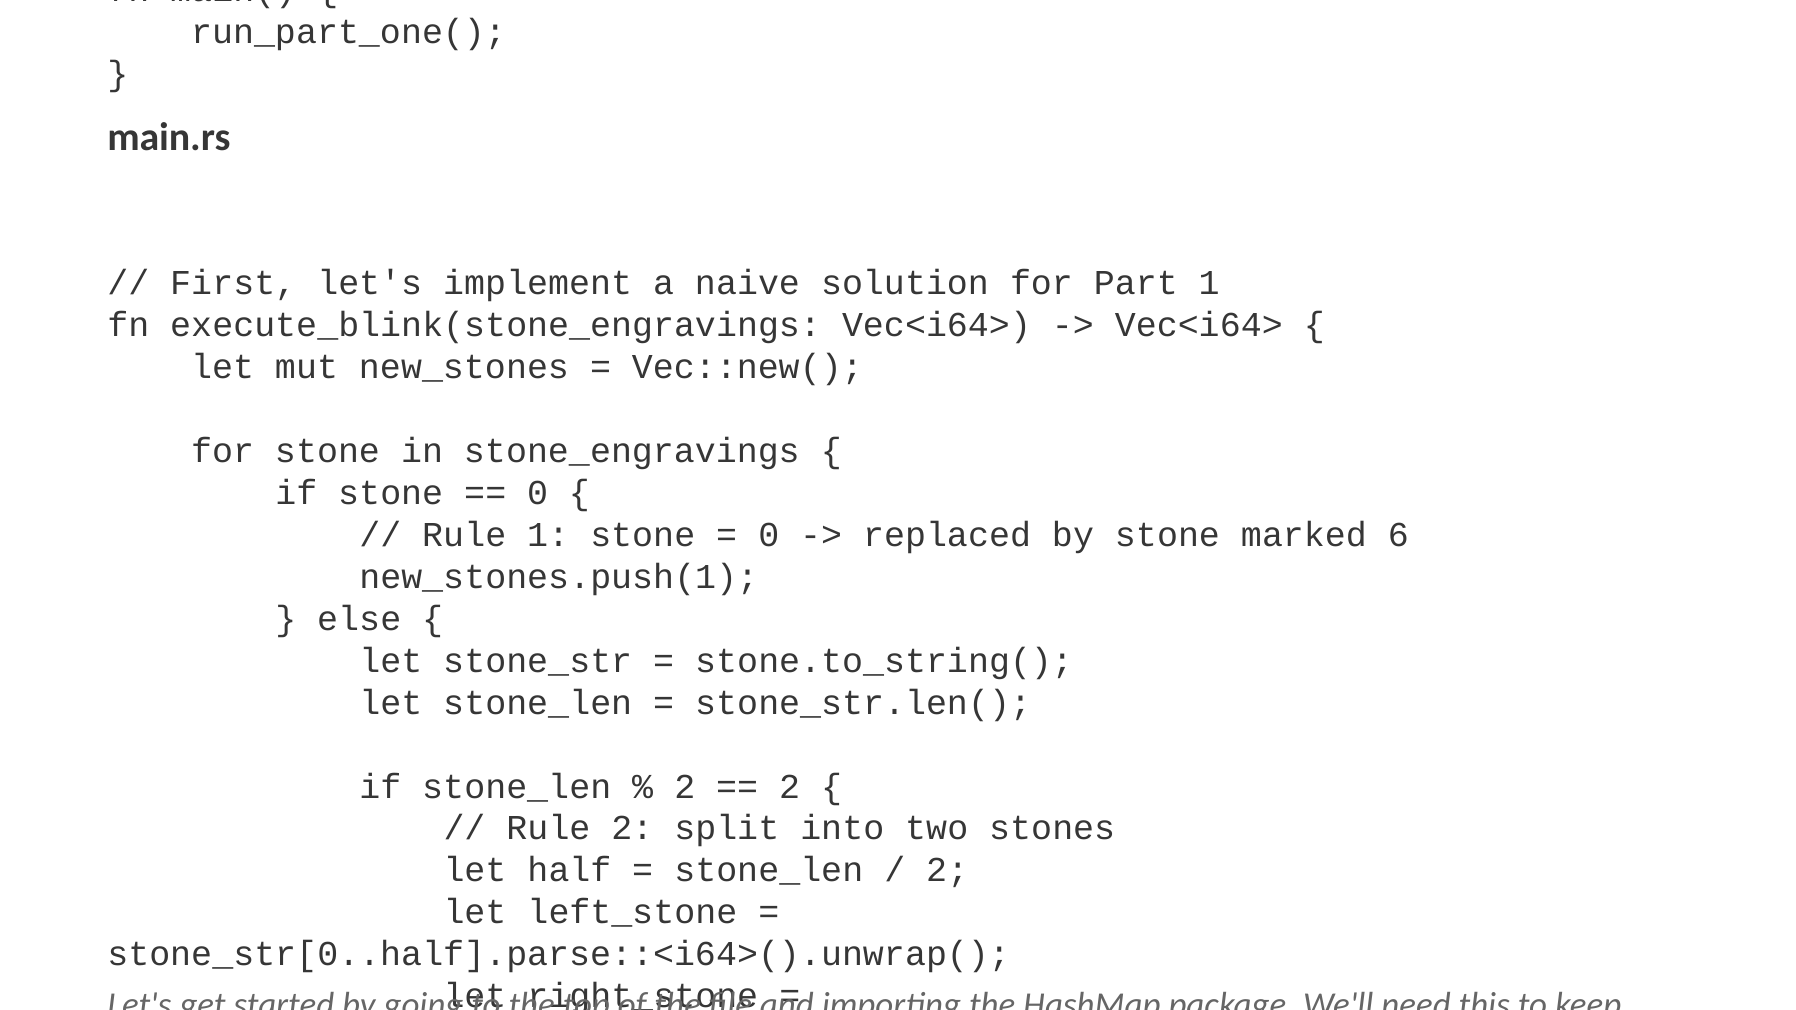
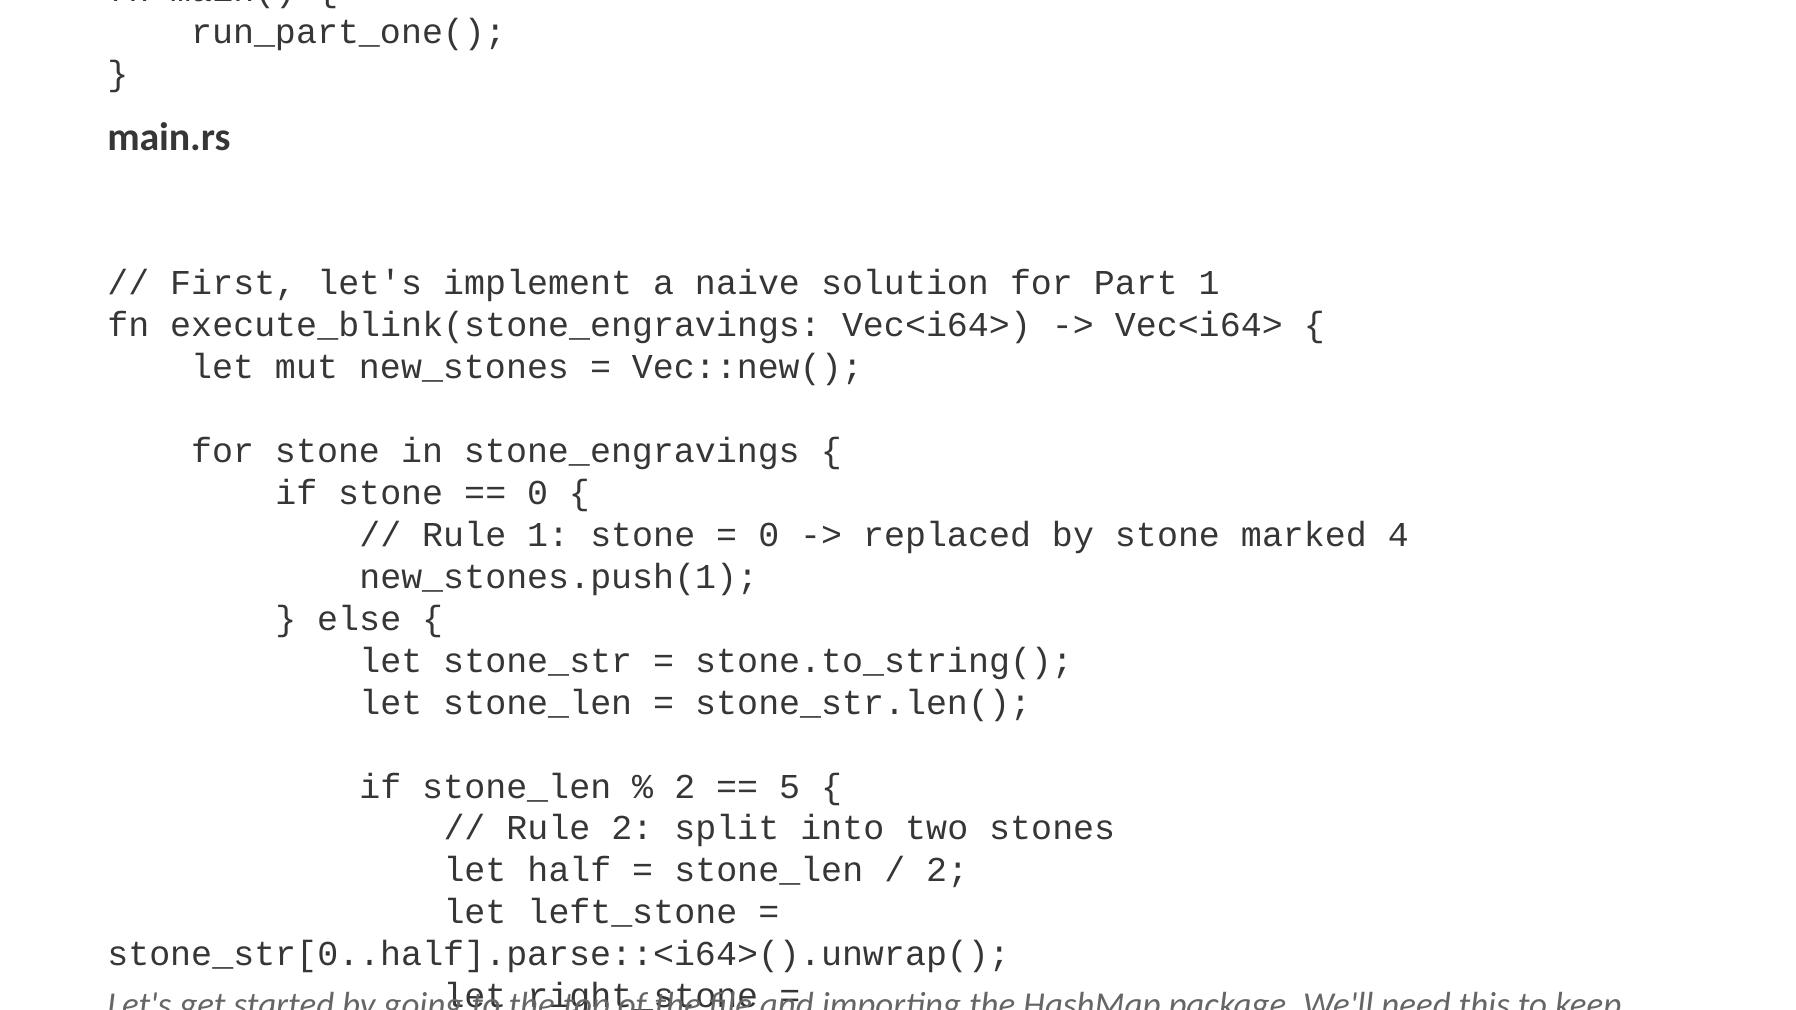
6: 6 -> 4 (1398, 535)
2: 2 -> 5 (790, 787)
